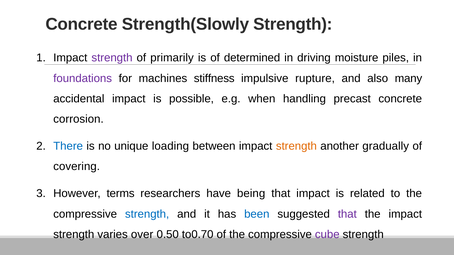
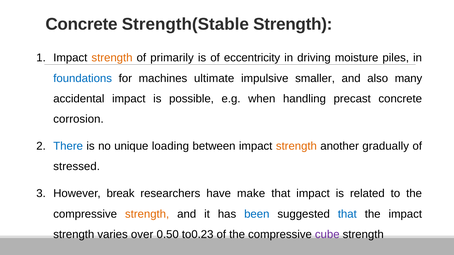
Strength(Slowly: Strength(Slowly -> Strength(Stable (185, 24)
strength colour: purple -> orange (112, 58)
determined: determined -> eccentricity (252, 58)
foundations colour: purple -> blue (83, 78)
stiffness: stiffness -> ultimate (214, 78)
rupture: rupture -> smaller (315, 78)
covering: covering -> stressed (77, 167)
terms: terms -> break (121, 194)
being: being -> make (251, 194)
strength colour: blue -> orange (147, 214)
that colour: purple -> blue (347, 214)
to0.70: to0.70 -> to0.23 (198, 235)
